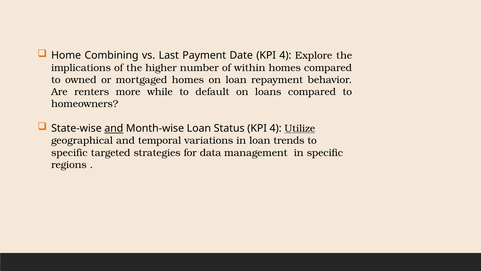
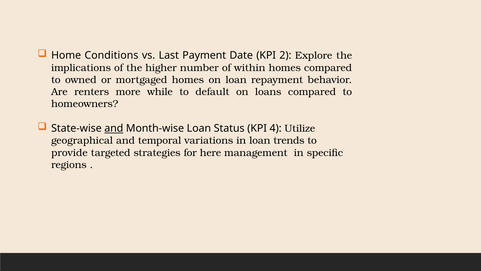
Combining: Combining -> Conditions (111, 55)
Date KPI 4: 4 -> 2 (285, 55)
Utilize underline: present -> none (300, 128)
specific: specific -> provide (69, 152)
data: data -> here (210, 152)
